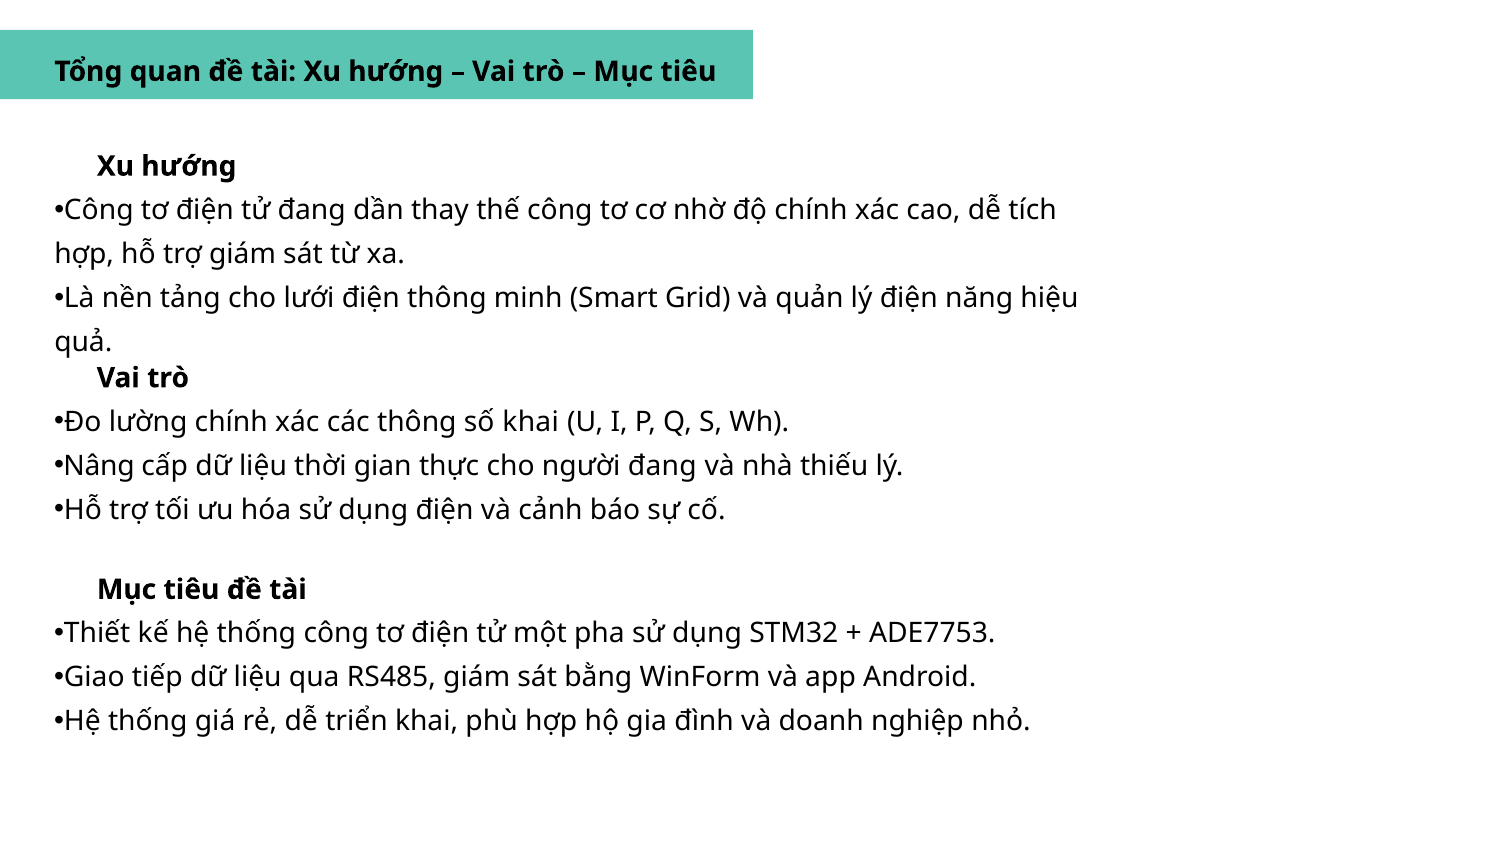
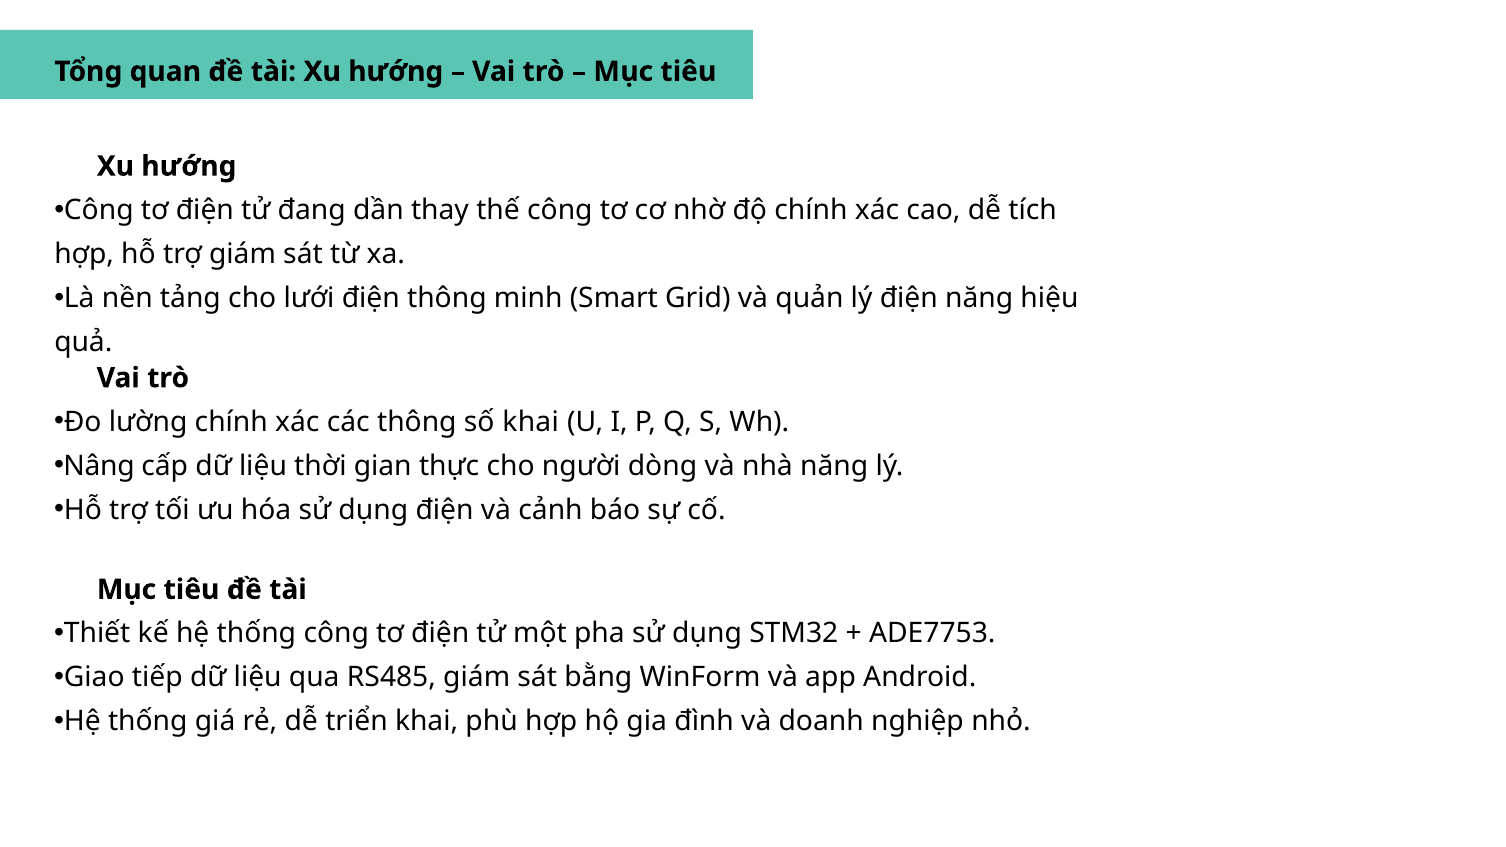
người đang: đang -> dòng (662, 466)
nhà thiếu: thiếu -> năng (834, 466)
